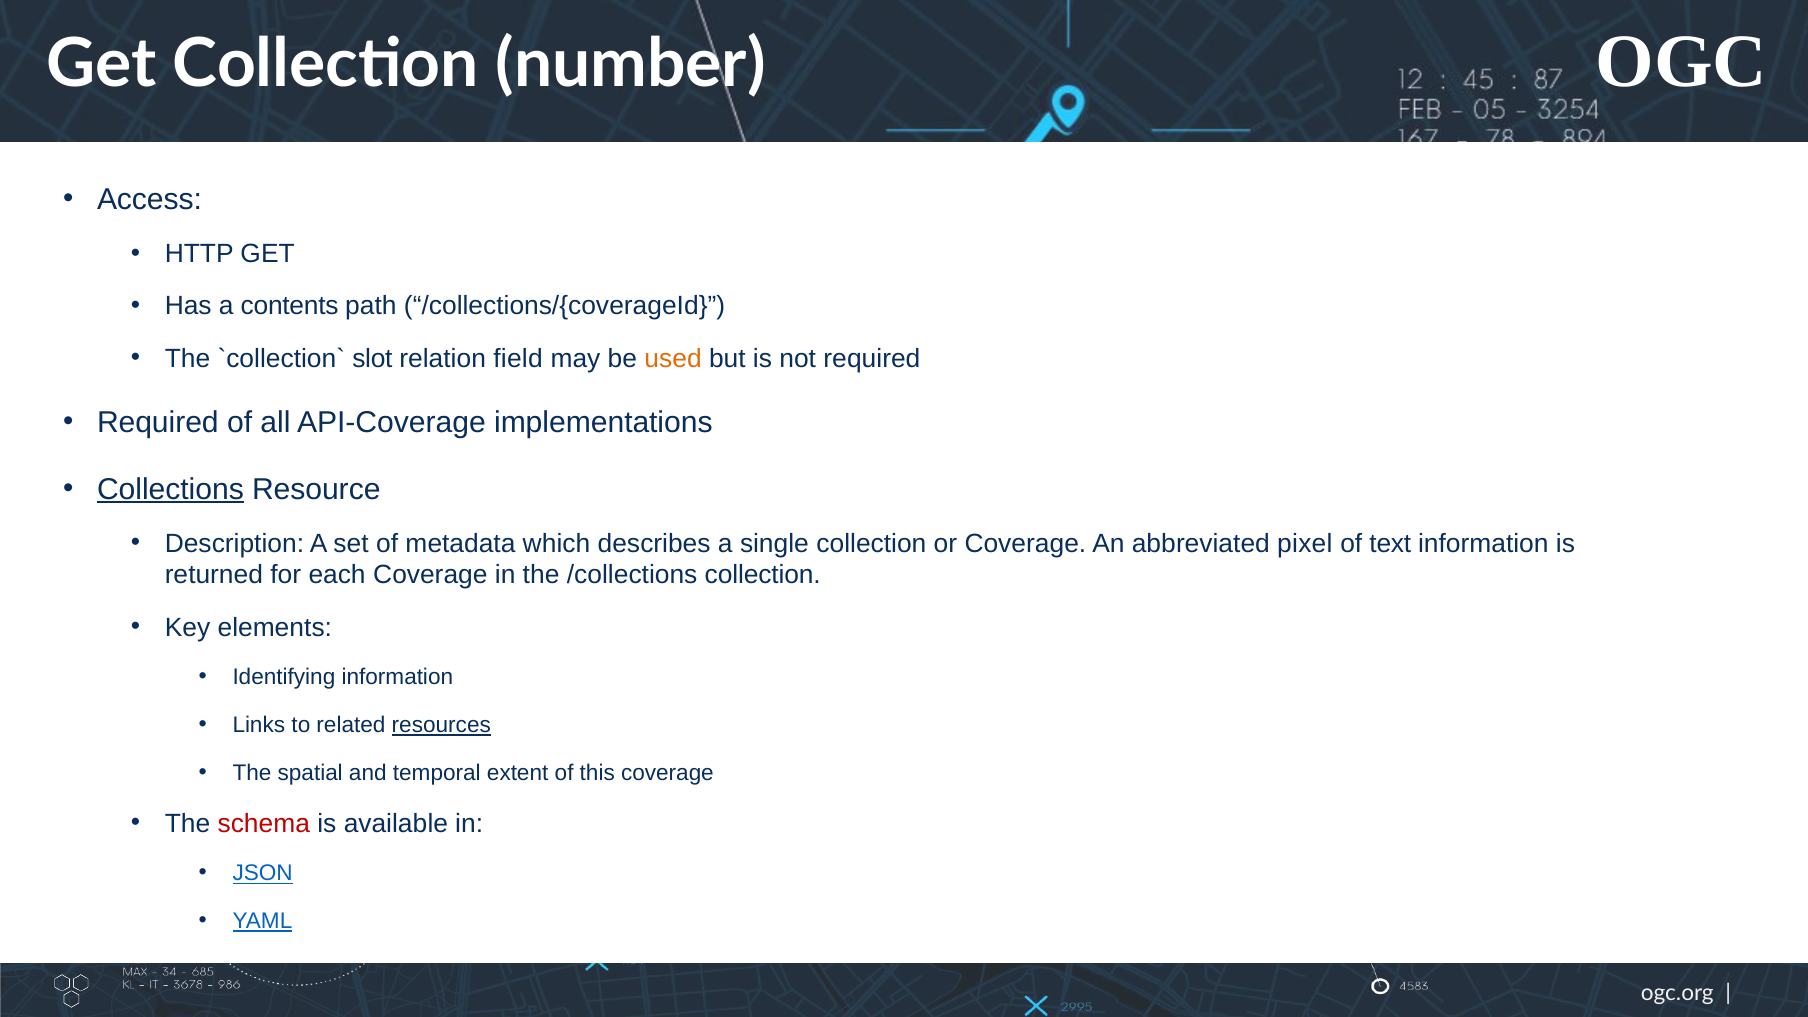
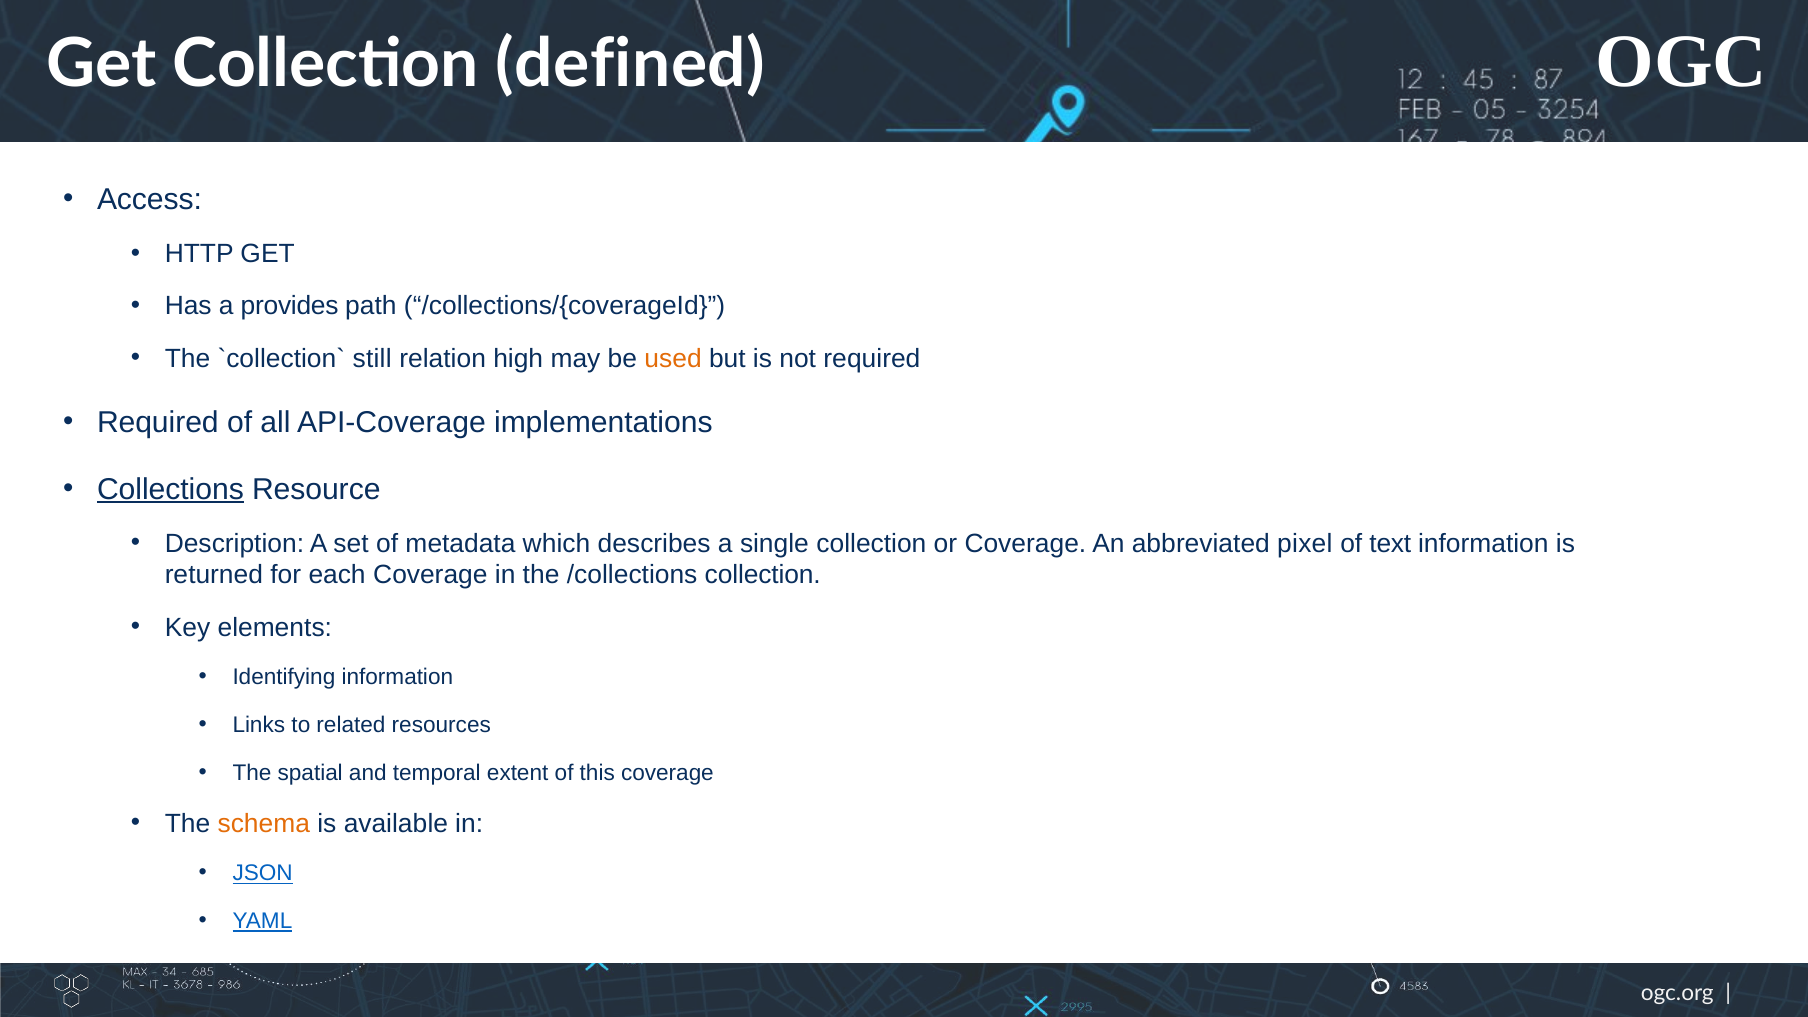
number: number -> defined (630, 65)
contents: contents -> provides (290, 306)
slot: slot -> still (372, 358)
field: field -> high (518, 358)
resources underline: present -> none (441, 725)
schema colour: red -> orange (264, 823)
